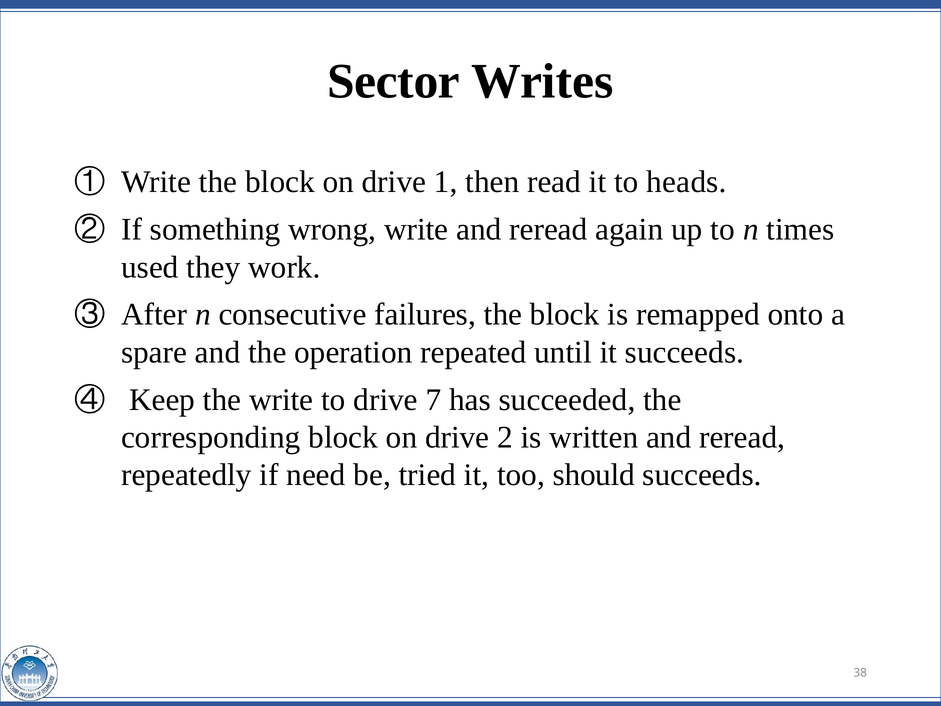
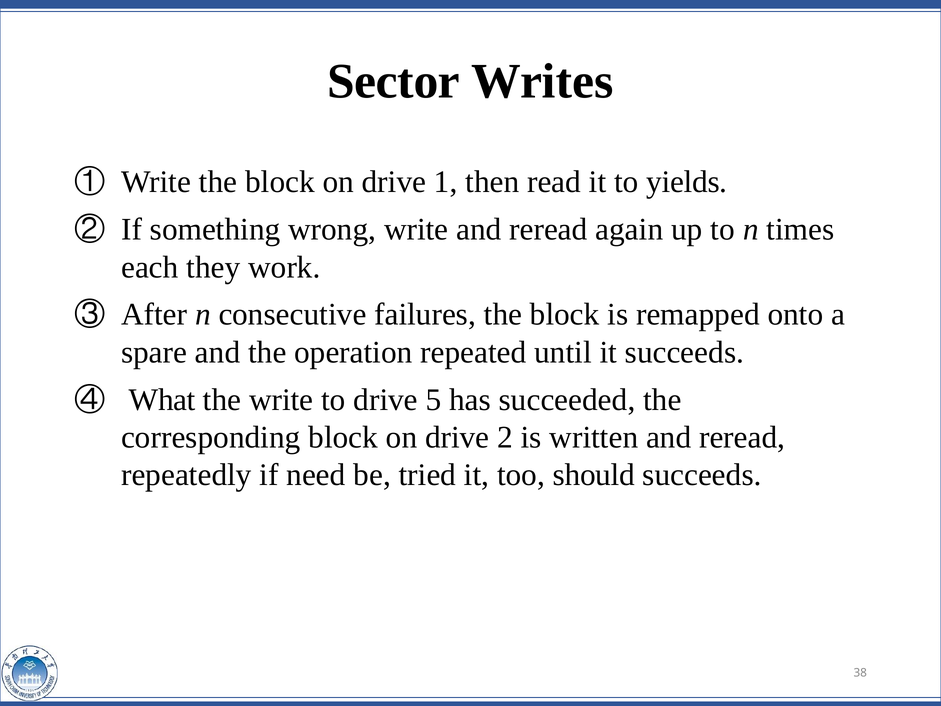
heads: heads -> yields (687, 182)
used: used -> each (150, 267)
Keep: Keep -> What (162, 400)
7: 7 -> 5 (433, 400)
